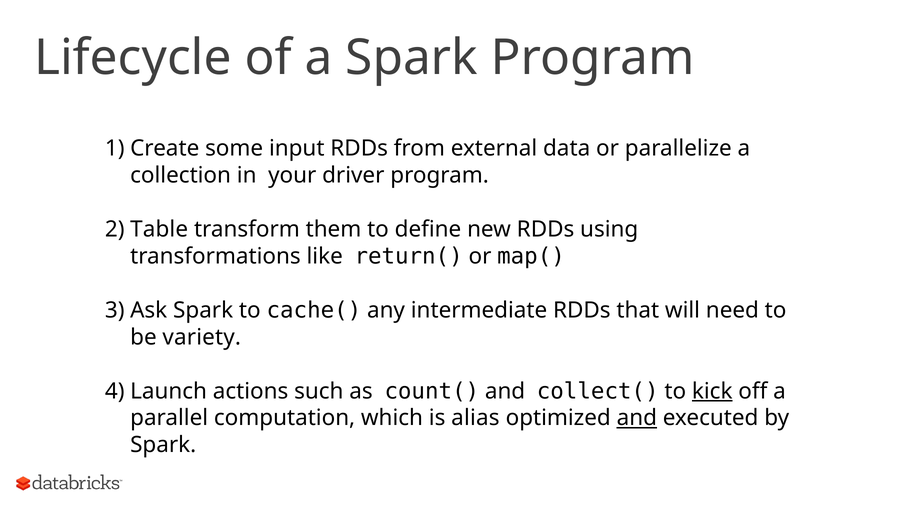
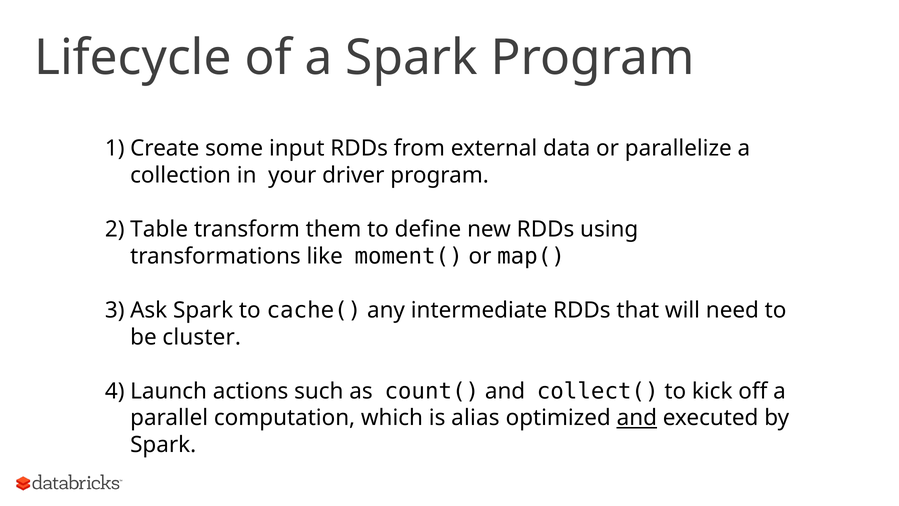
return(: return( -> moment( (409, 256)
variety: variety -> cluster (202, 337)
kick underline: present -> none (712, 391)
